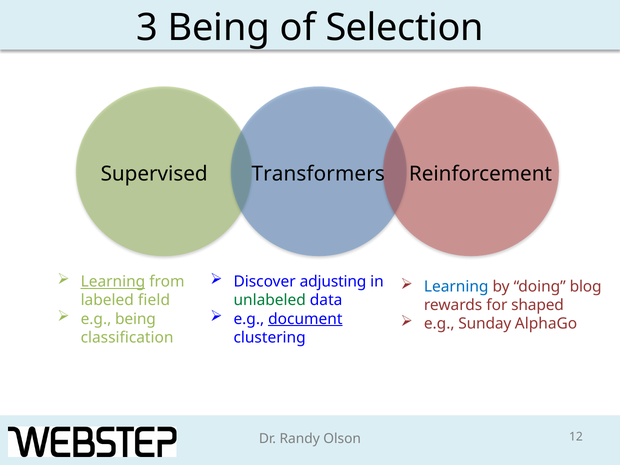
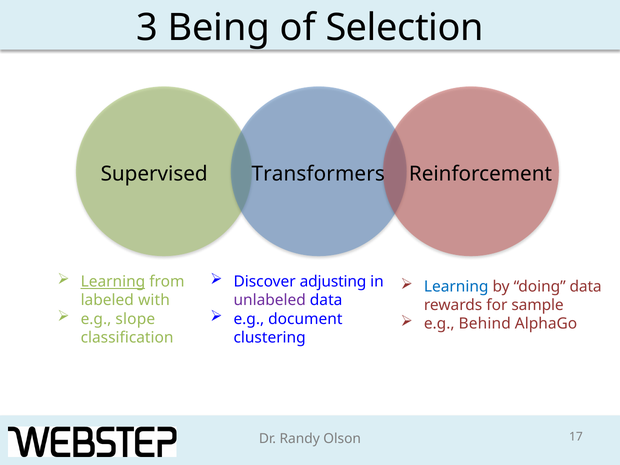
doing blog: blog -> data (586, 286)
field: field -> with (154, 300)
unlabeled colour: green -> purple (270, 300)
shaped: shaped -> sample (538, 305)
e.g being: being -> slope (135, 319)
document underline: present -> none (305, 319)
Sunday: Sunday -> Behind (485, 324)
12: 12 -> 17 (576, 437)
